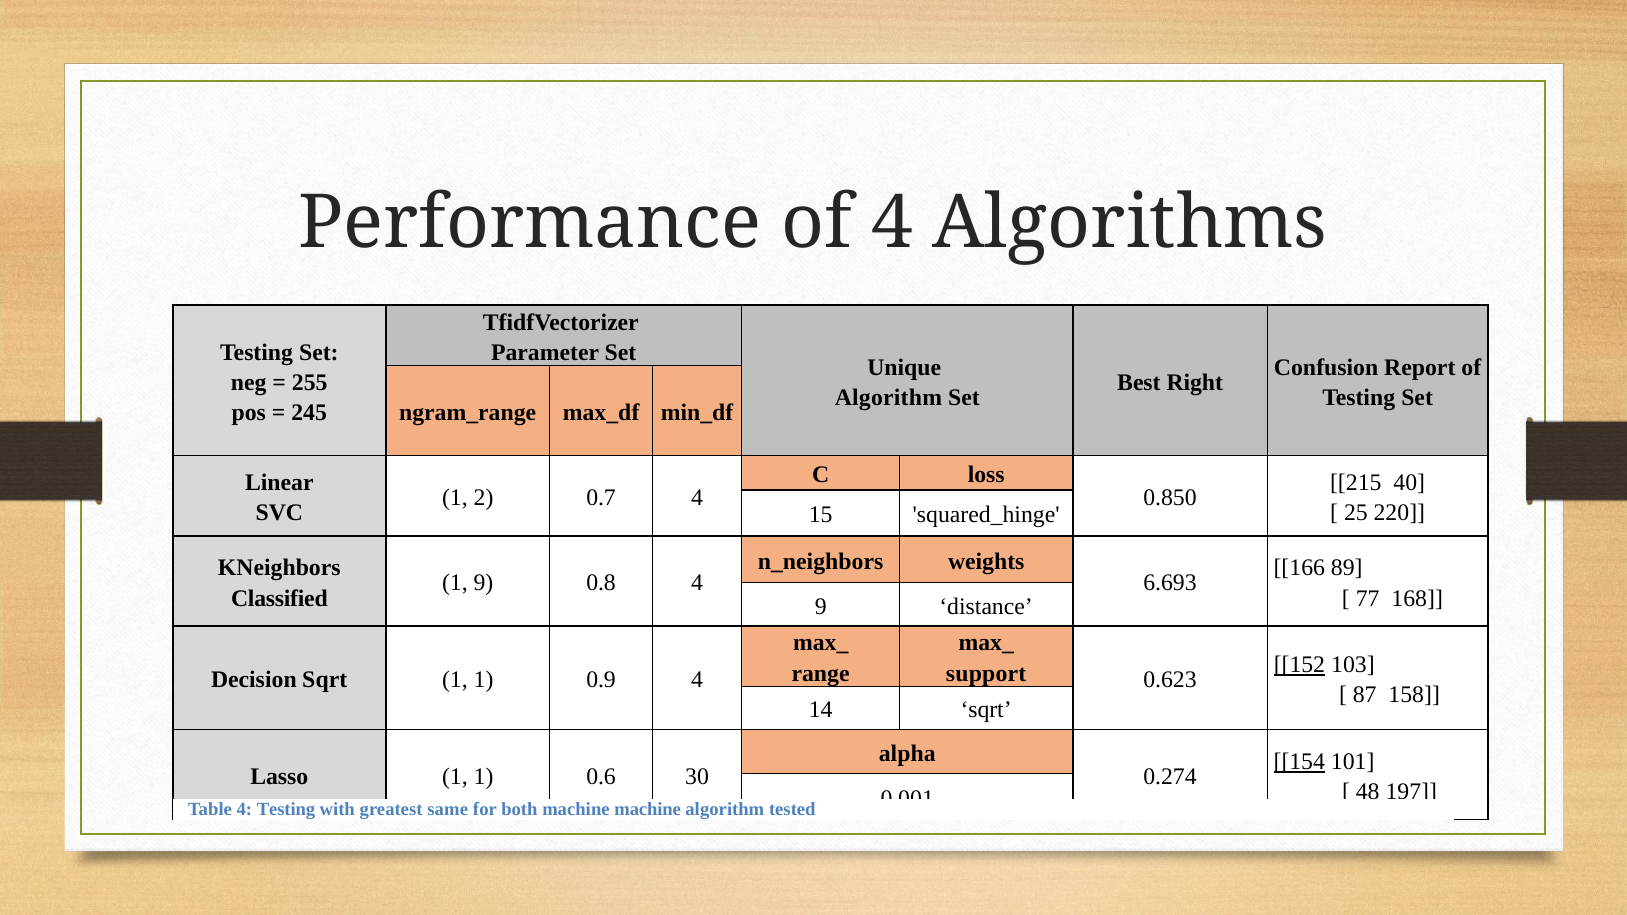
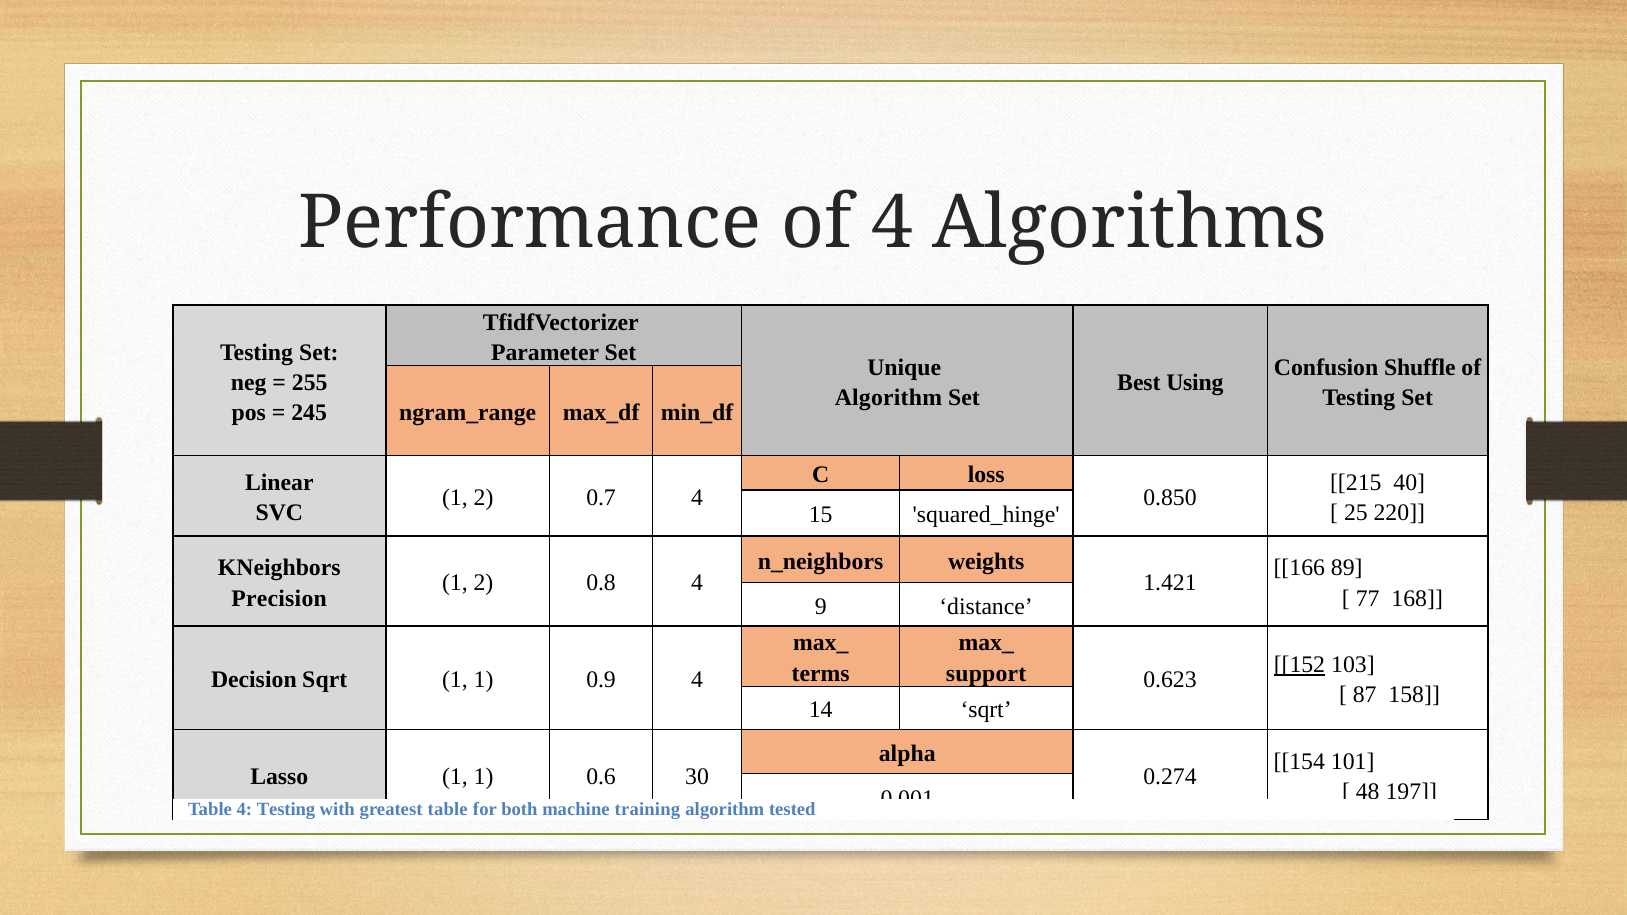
Report: Report -> Shuffle (1420, 367)
Right: Right -> Using (1195, 383)
9: 9 -> 2 (483, 583)
6.693: 6.693 -> 1.421 (1170, 583)
Classified: Classified -> Precision (279, 598)
range: range -> terms (821, 673)
154 underline: present -> none (1299, 762)
greatest same: same -> table (448, 810)
machine machine: machine -> training (647, 810)
